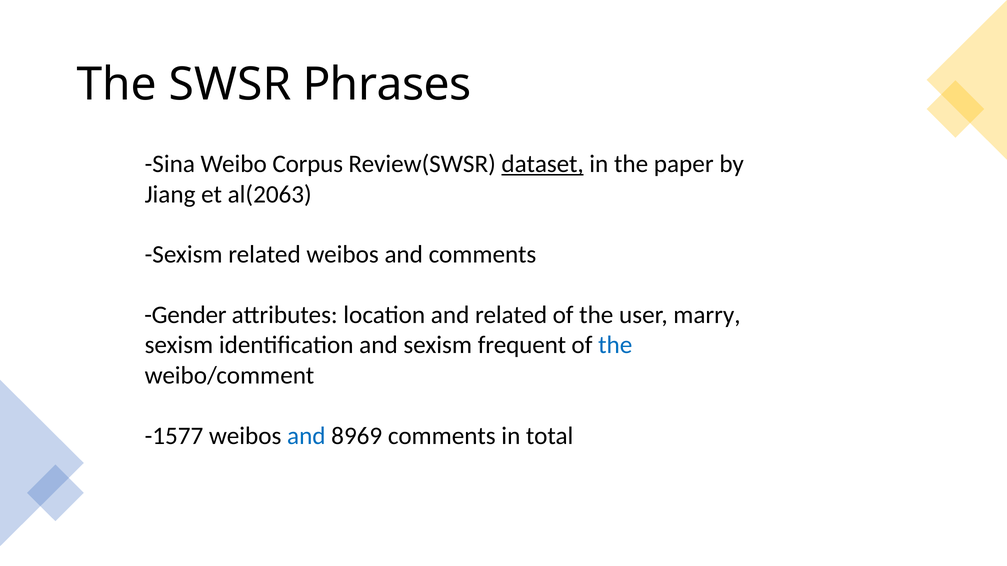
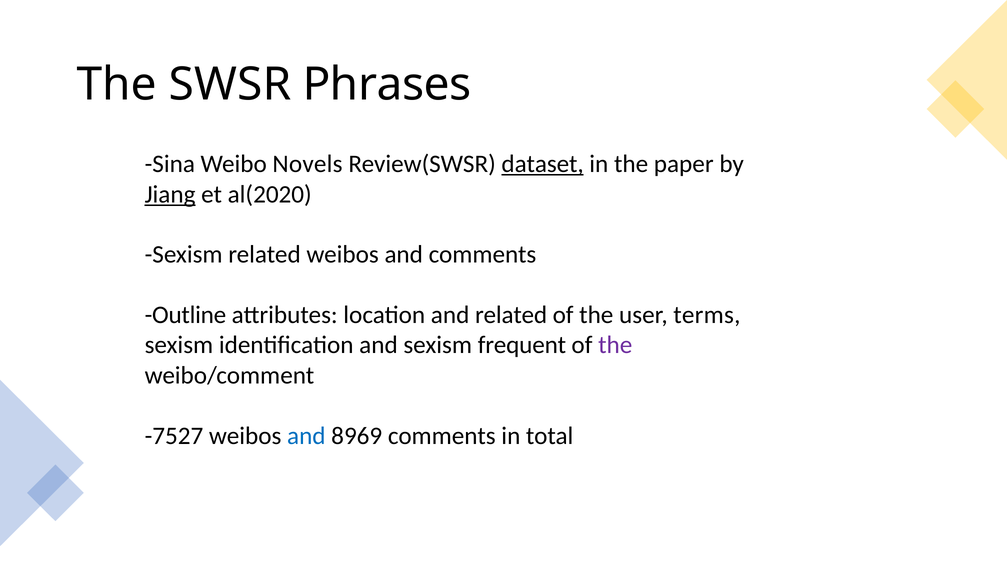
Corpus: Corpus -> Novels (308, 164)
Jiang underline: none -> present (170, 194)
al(2063: al(2063 -> al(2020 (270, 194)
Gender: Gender -> Outline (185, 315)
marry: marry -> terms (707, 315)
the colour: blue -> purple (615, 345)
-1577: -1577 -> -7527 (174, 436)
